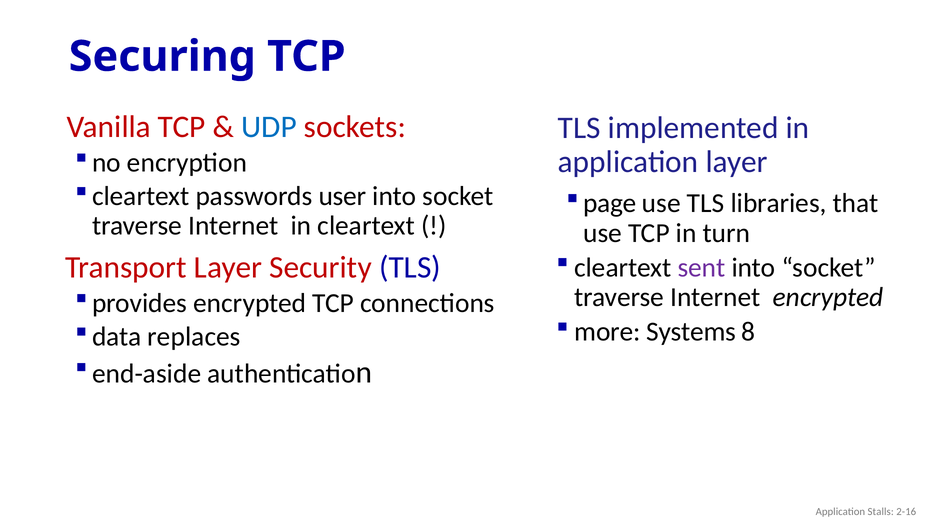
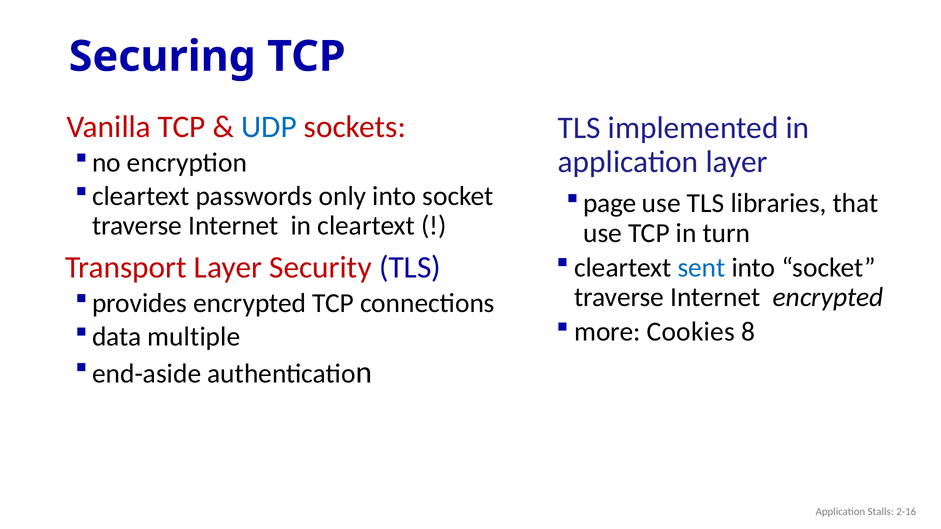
user: user -> only (342, 196)
sent colour: purple -> blue (702, 268)
Systems: Systems -> Cookies (691, 332)
replaces: replaces -> multiple (194, 337)
